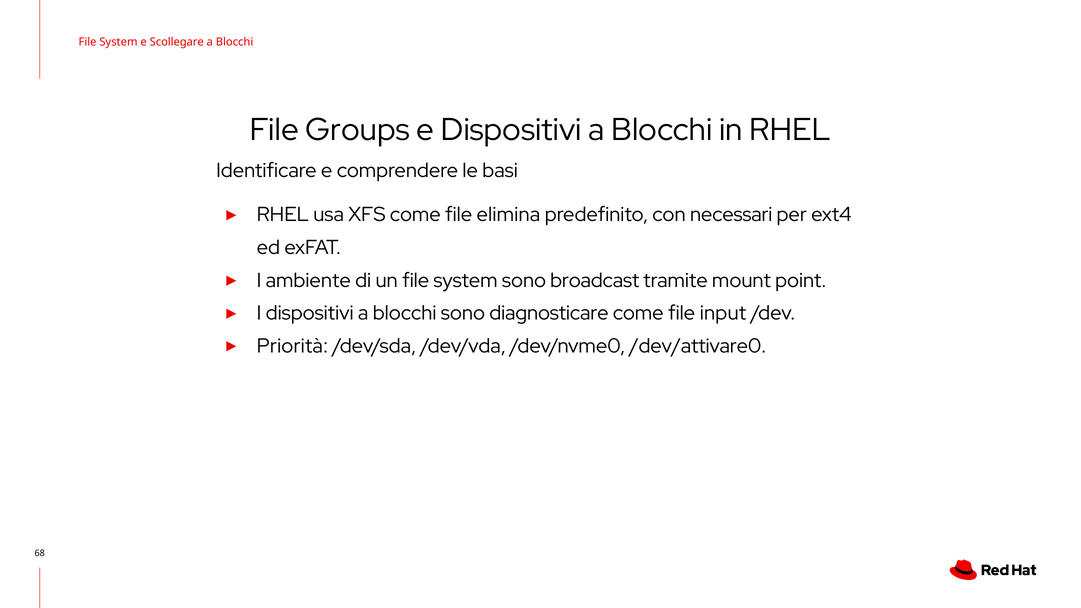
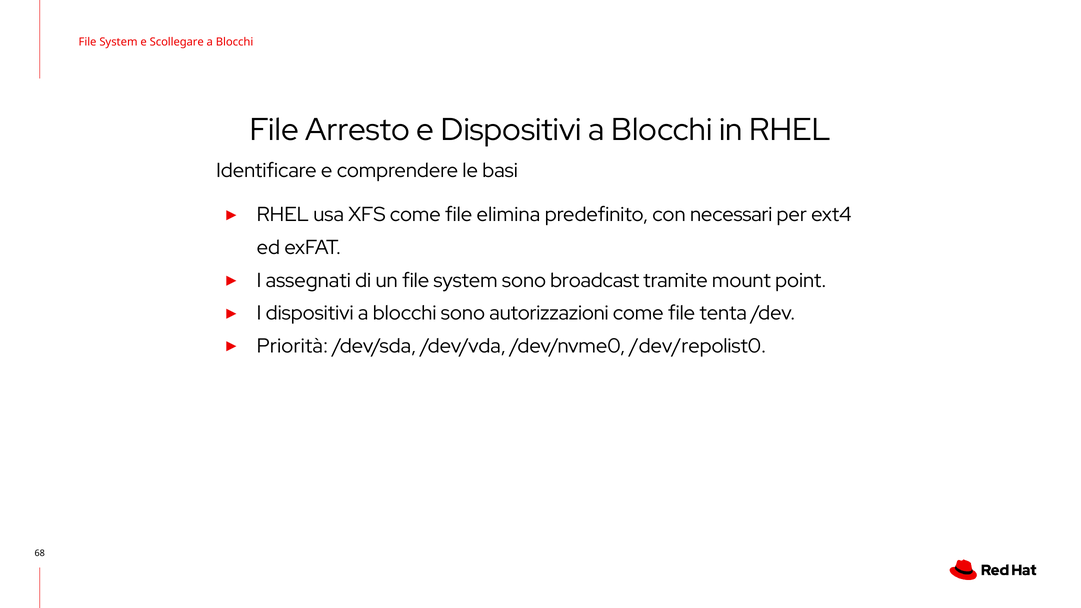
Groups: Groups -> Arresto (358, 130)
ambiente: ambiente -> assegnati (308, 280)
diagnosticare: diagnosticare -> autorizzazioni (549, 313)
input: input -> tenta (723, 313)
/dev/attivare0: /dev/attivare0 -> /dev/repolist0 (698, 346)
